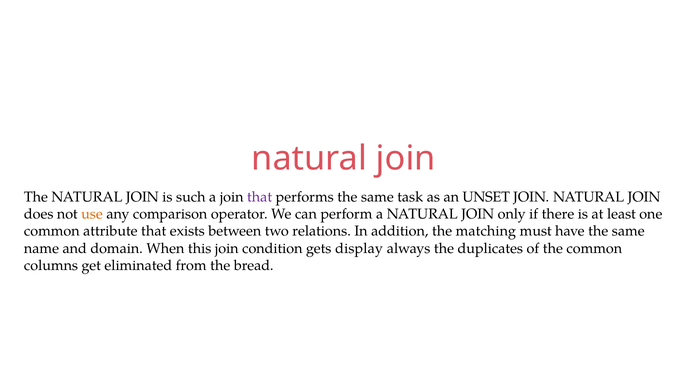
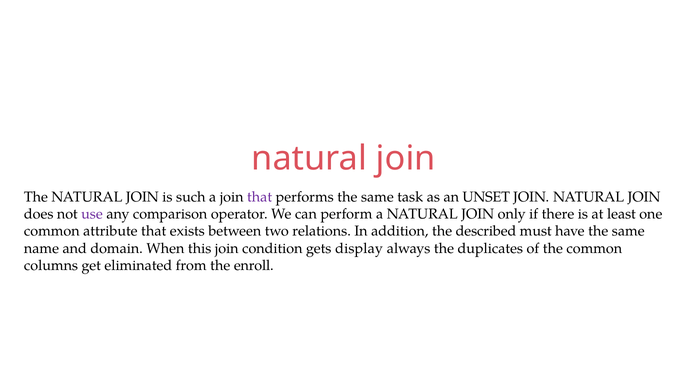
use colour: orange -> purple (92, 214)
matching: matching -> described (486, 232)
bread: bread -> enroll (254, 266)
